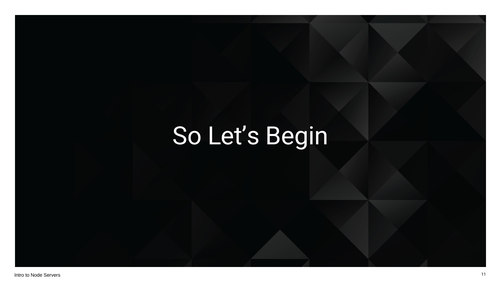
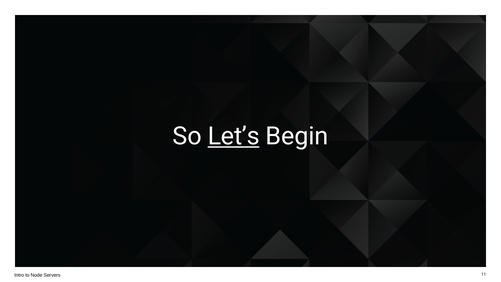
Let’s underline: none -> present (234, 136)
